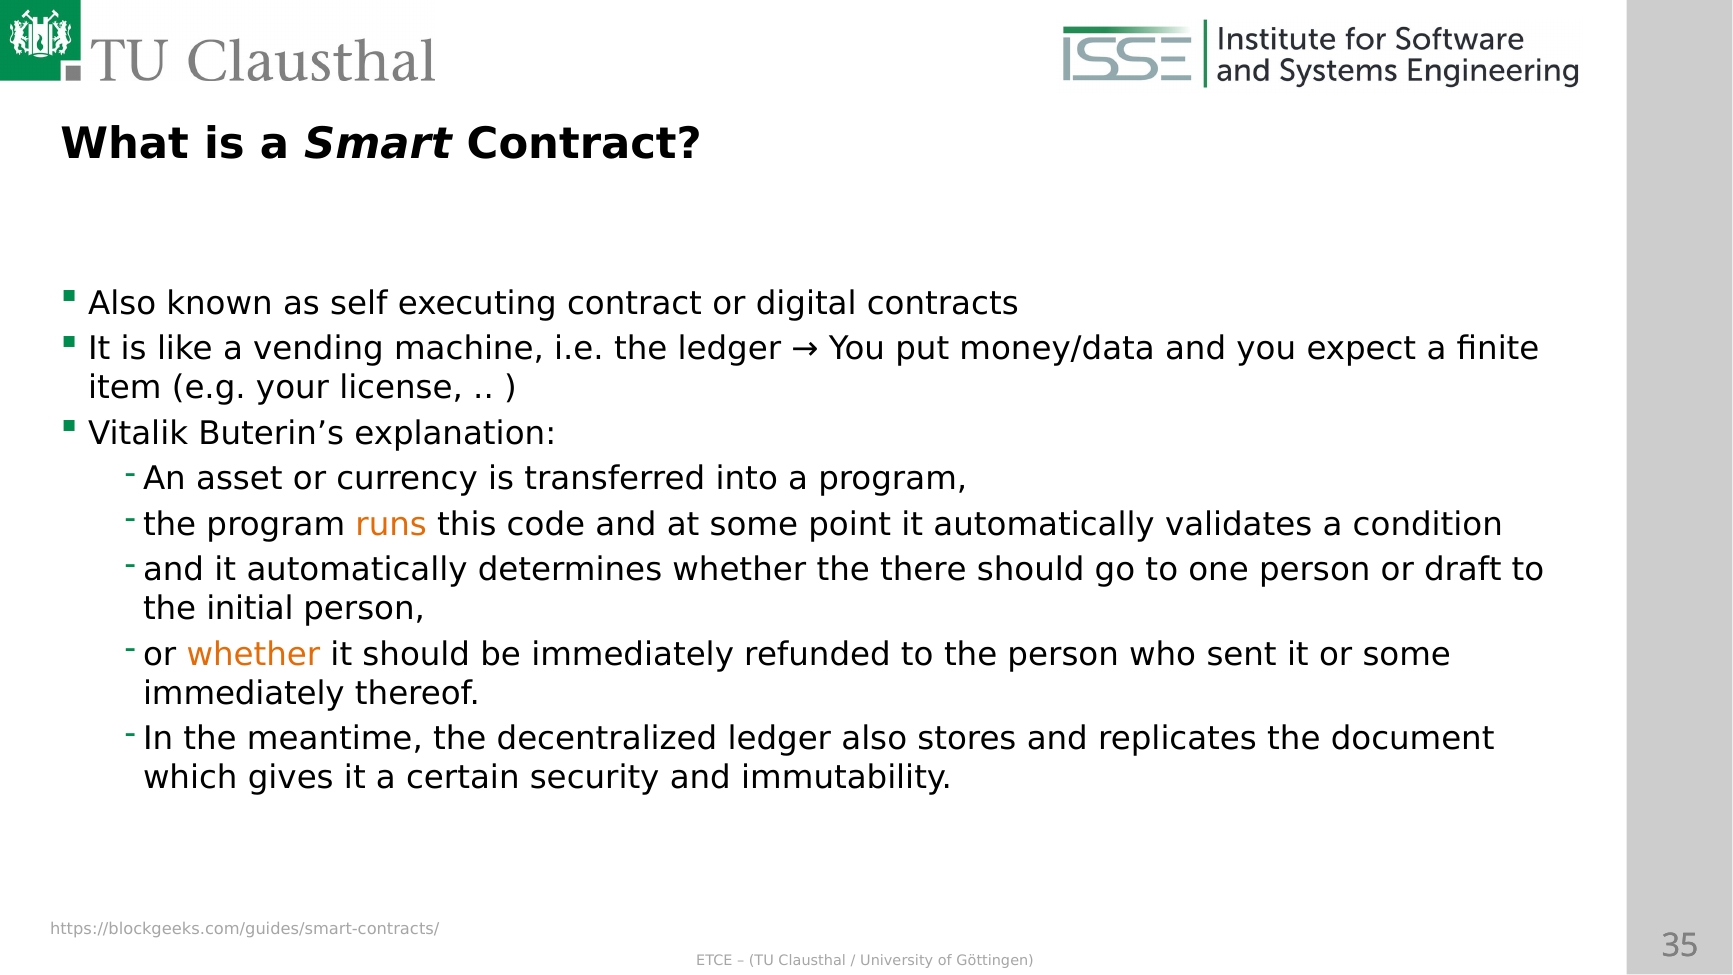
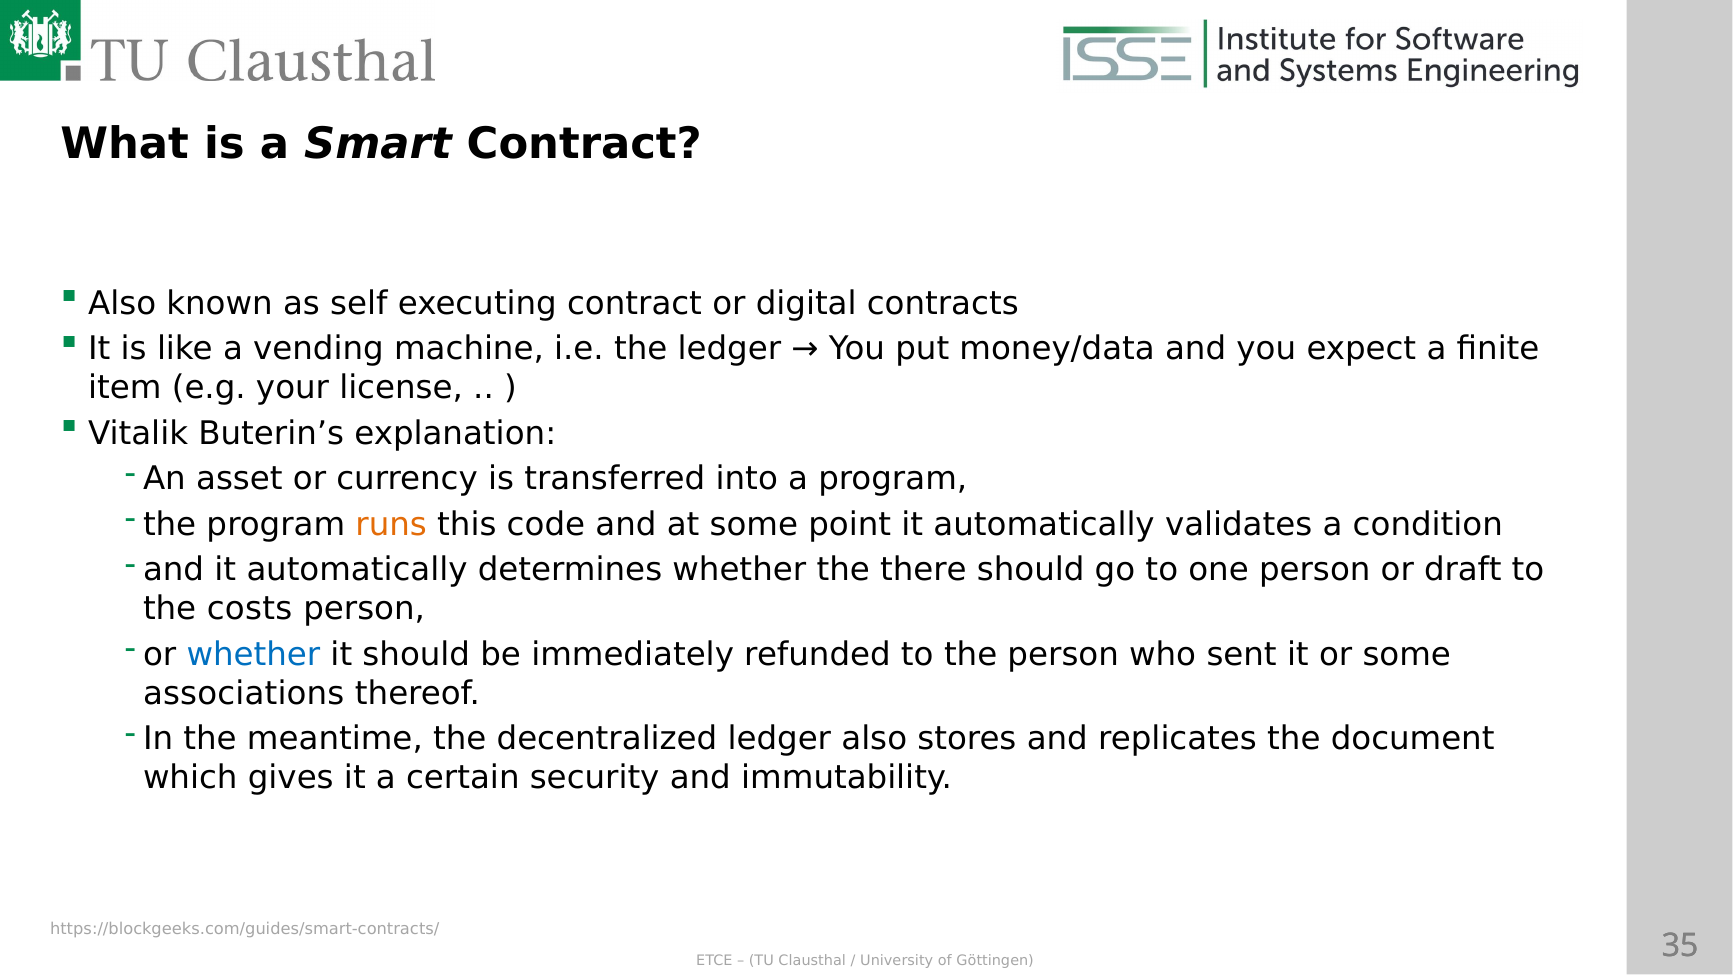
initial: initial -> costs (250, 609)
whether colour: orange -> blue (253, 654)
immediately: immediately -> associations (244, 693)
